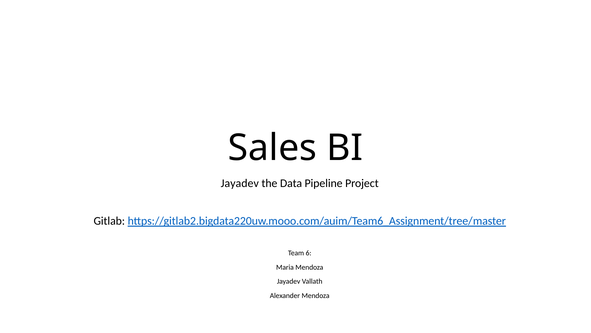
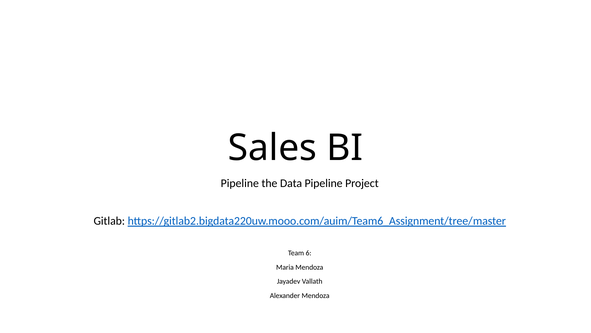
Jayadev: Jayadev -> Pipeline (240, 183)
